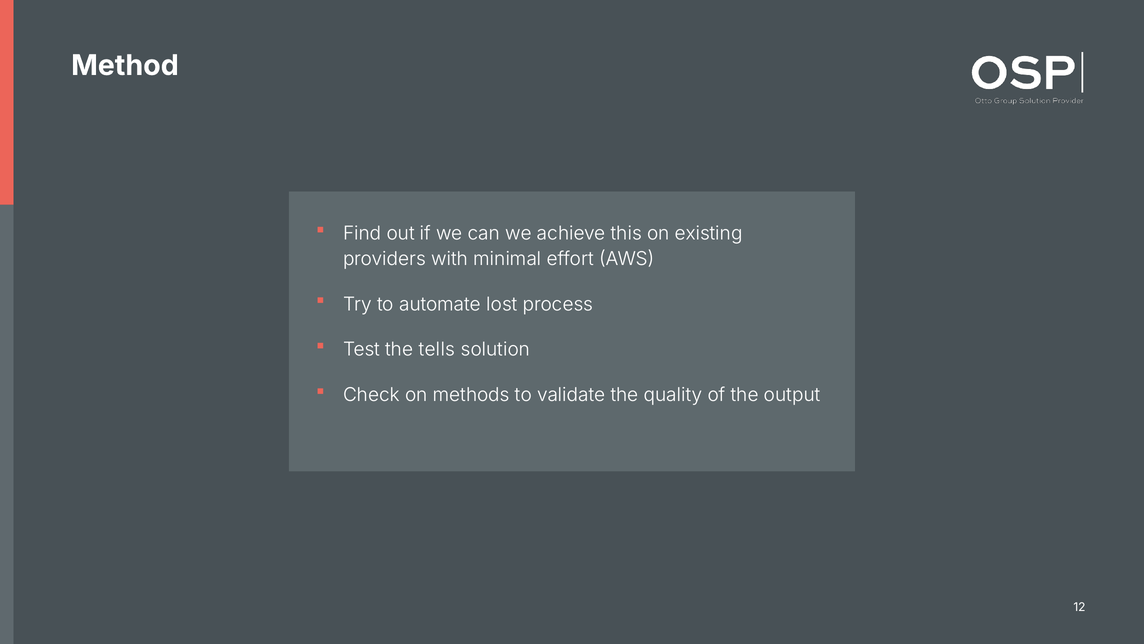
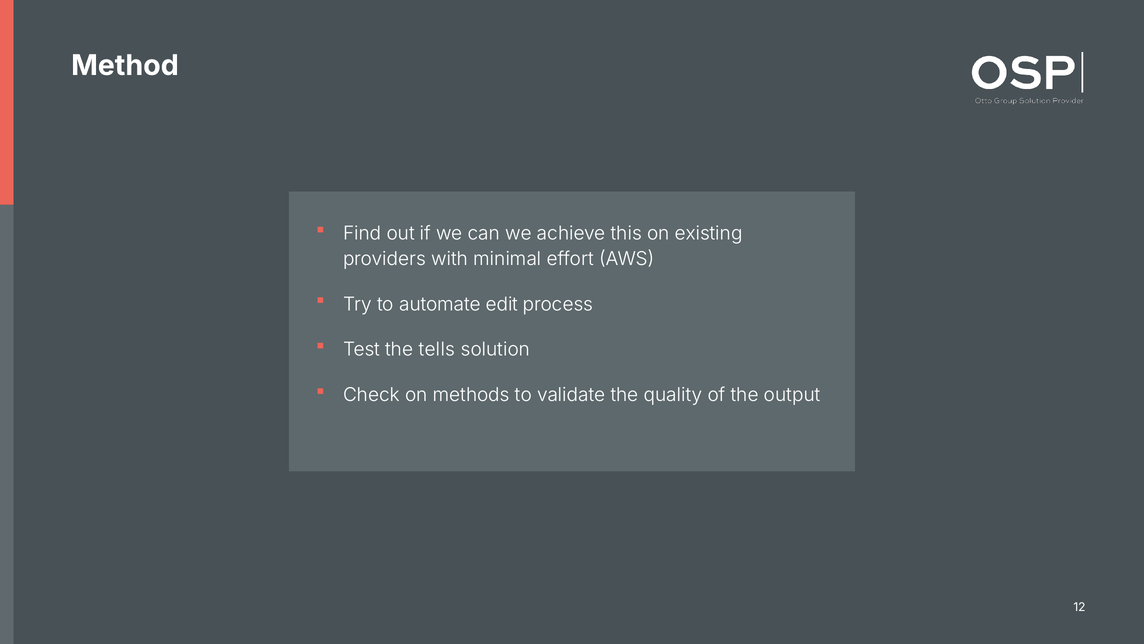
lost: lost -> edit (502, 304)
